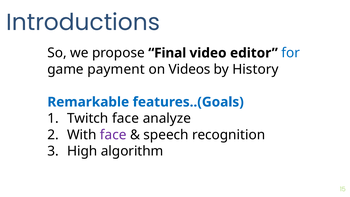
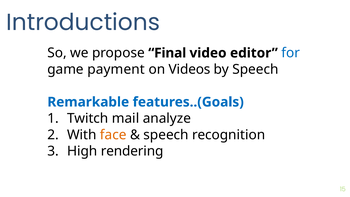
by History: History -> Speech (255, 69)
Twitch face: face -> mail (126, 118)
face colour: purple -> orange (113, 135)
algorithm: algorithm -> rendering (132, 151)
